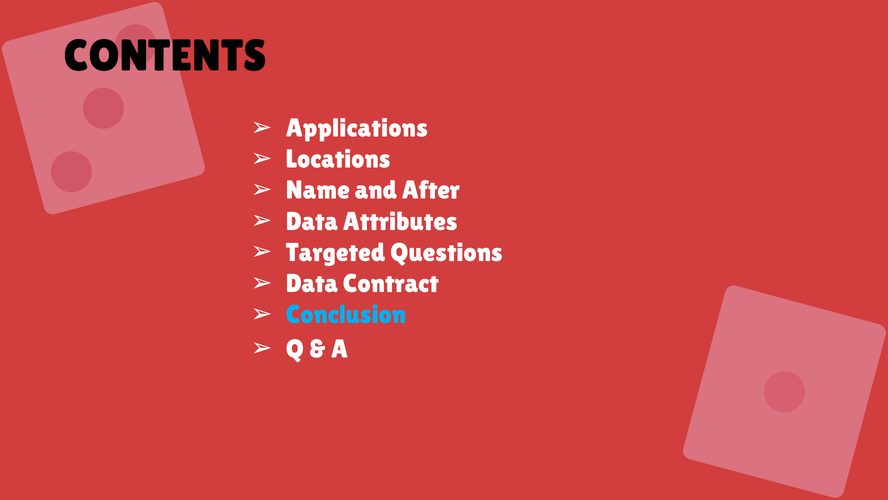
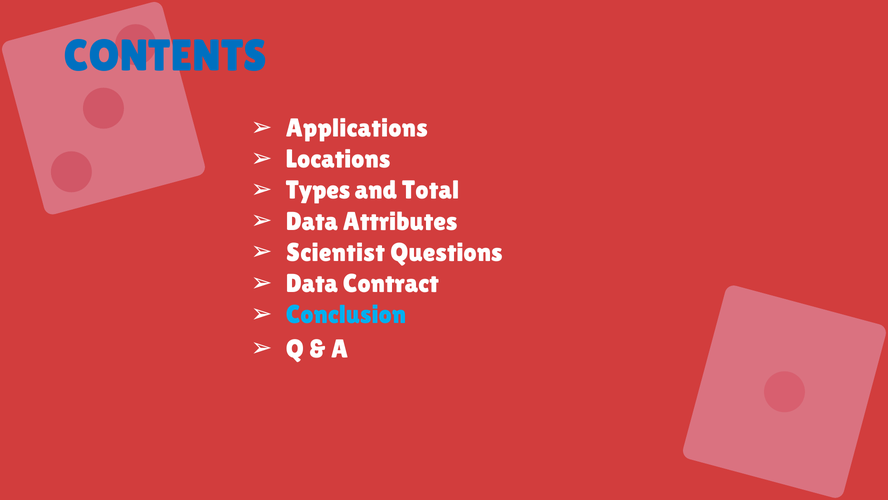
CONTENTS colour: black -> blue (165, 56)
Name: Name -> Types (318, 190)
After: After -> Total (431, 190)
Targeted: Targeted -> Scientist (336, 252)
